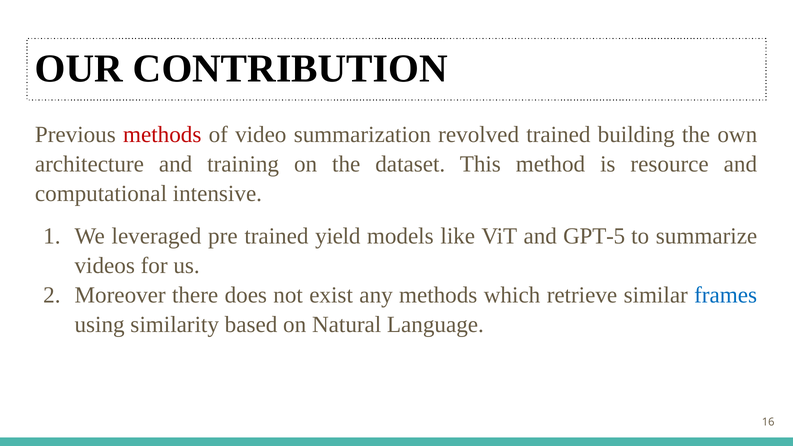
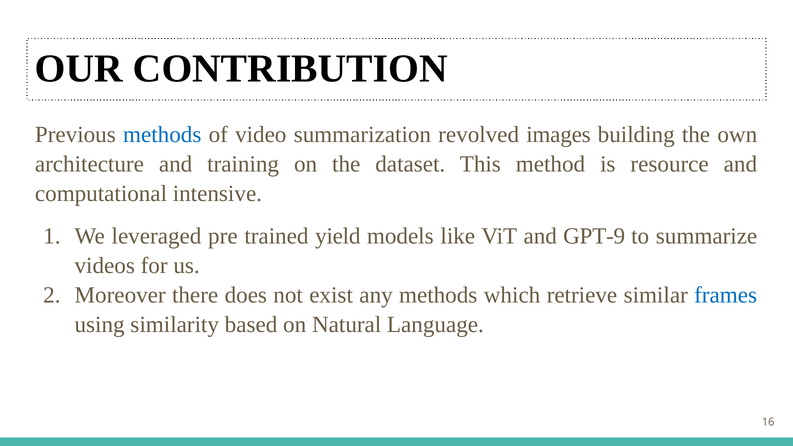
methods colour: red -> blue (162, 135)
revolved trained: trained -> images (558, 135)
GPT-5: GPT-5 -> GPT-9 (594, 236)
